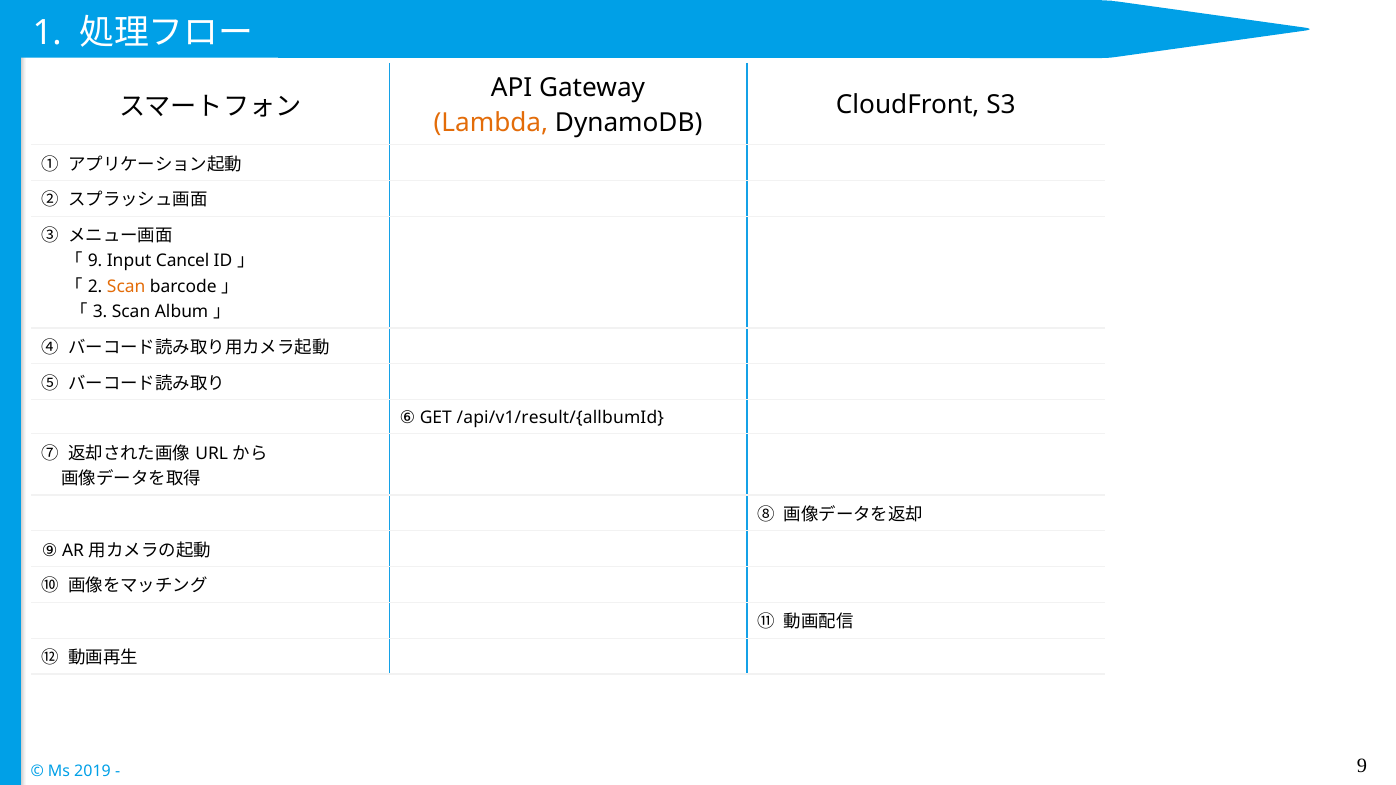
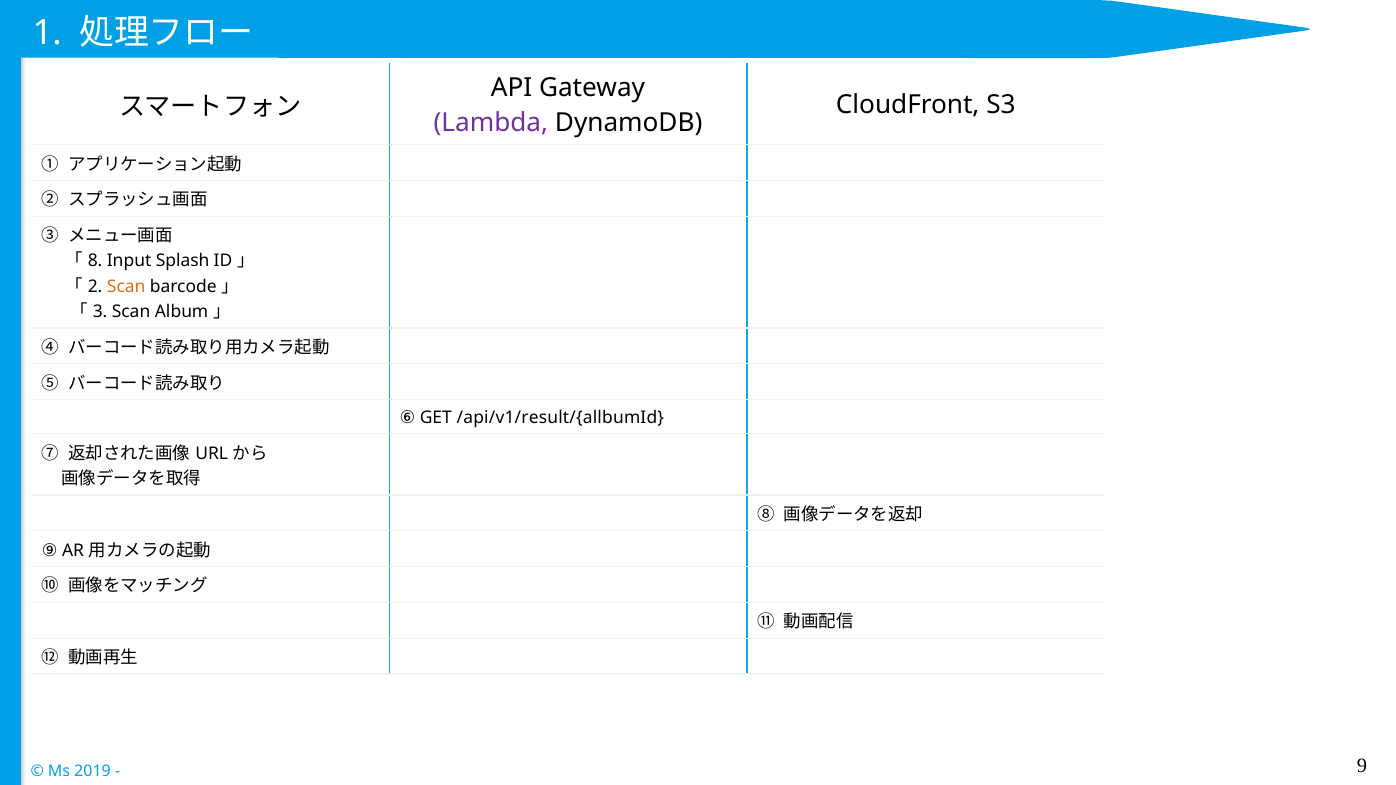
Lambda colour: orange -> purple (491, 123)
9: 9 -> 8 (95, 261)
Cancel: Cancel -> Splash (183, 261)
